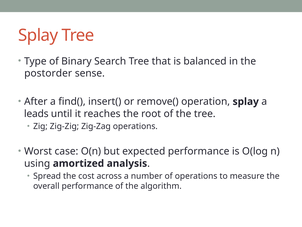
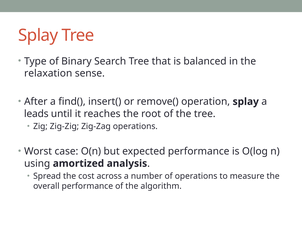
postorder: postorder -> relaxation (48, 73)
